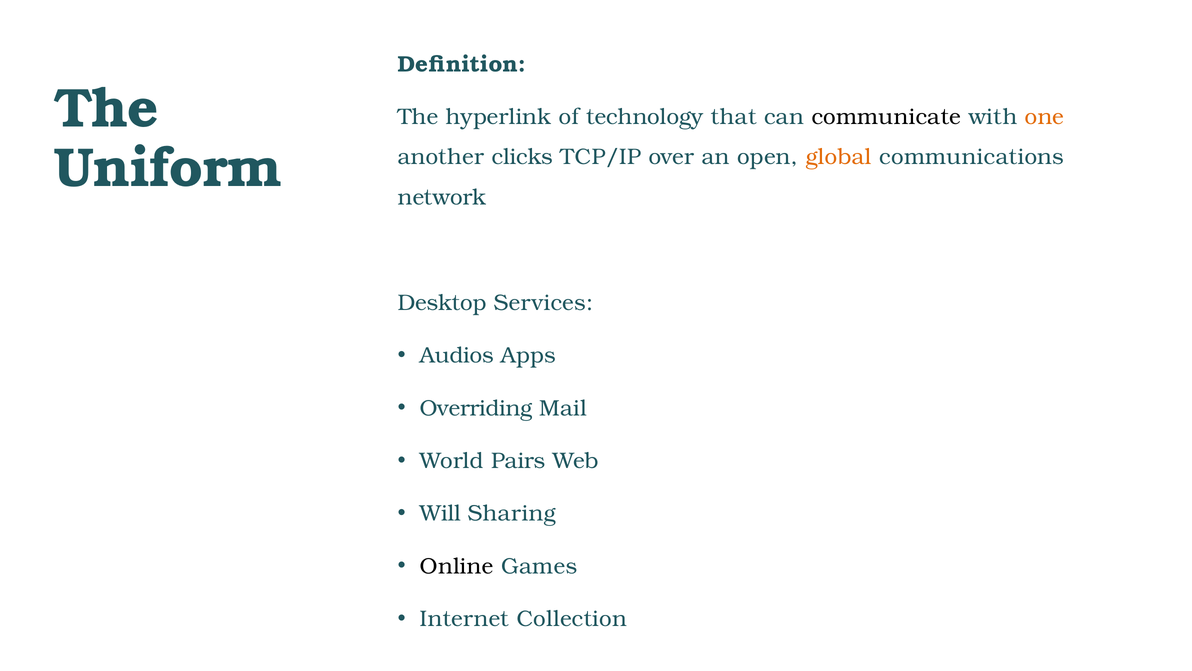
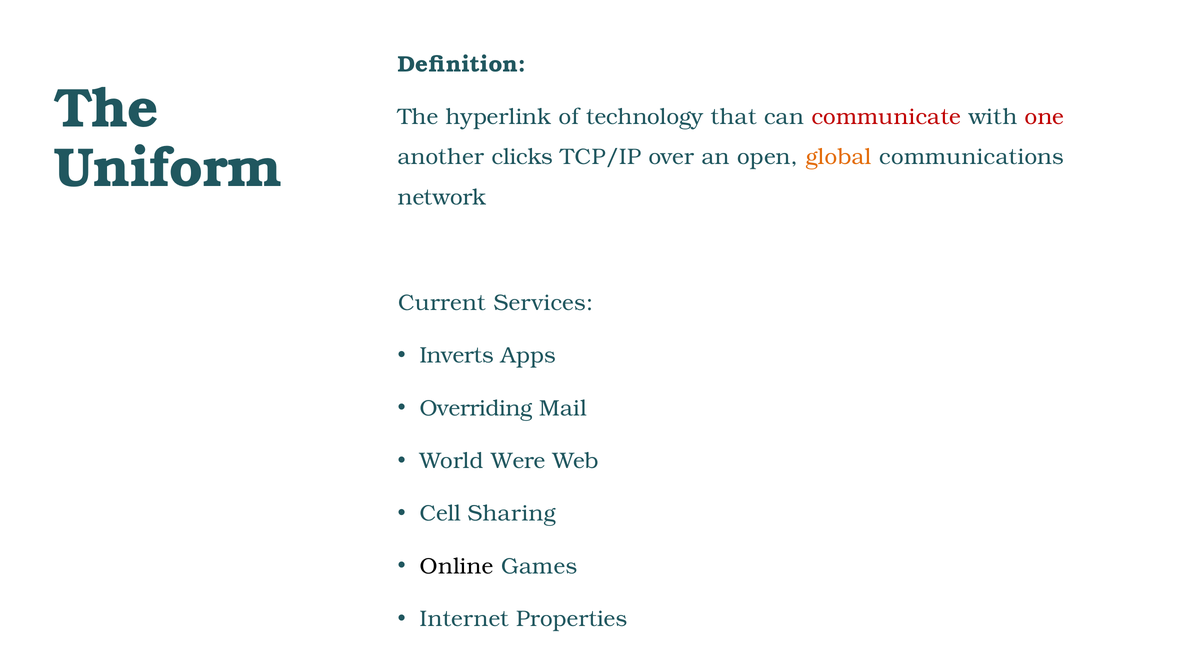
communicate colour: black -> red (886, 117)
one colour: orange -> red (1044, 117)
Desktop: Desktop -> Current (442, 303)
Audios: Audios -> Inverts (457, 355)
Pairs: Pairs -> Were (518, 460)
Will: Will -> Cell (440, 513)
Collection: Collection -> Properties (572, 618)
